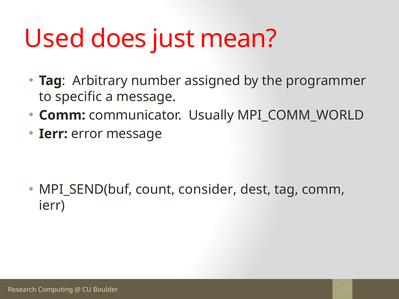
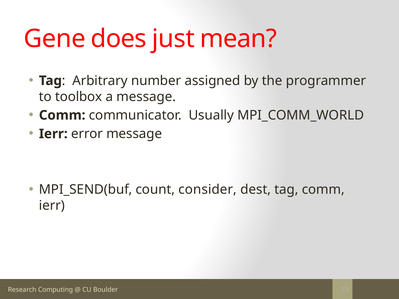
Used: Used -> Gene (55, 39)
specific: specific -> toolbox (79, 97)
